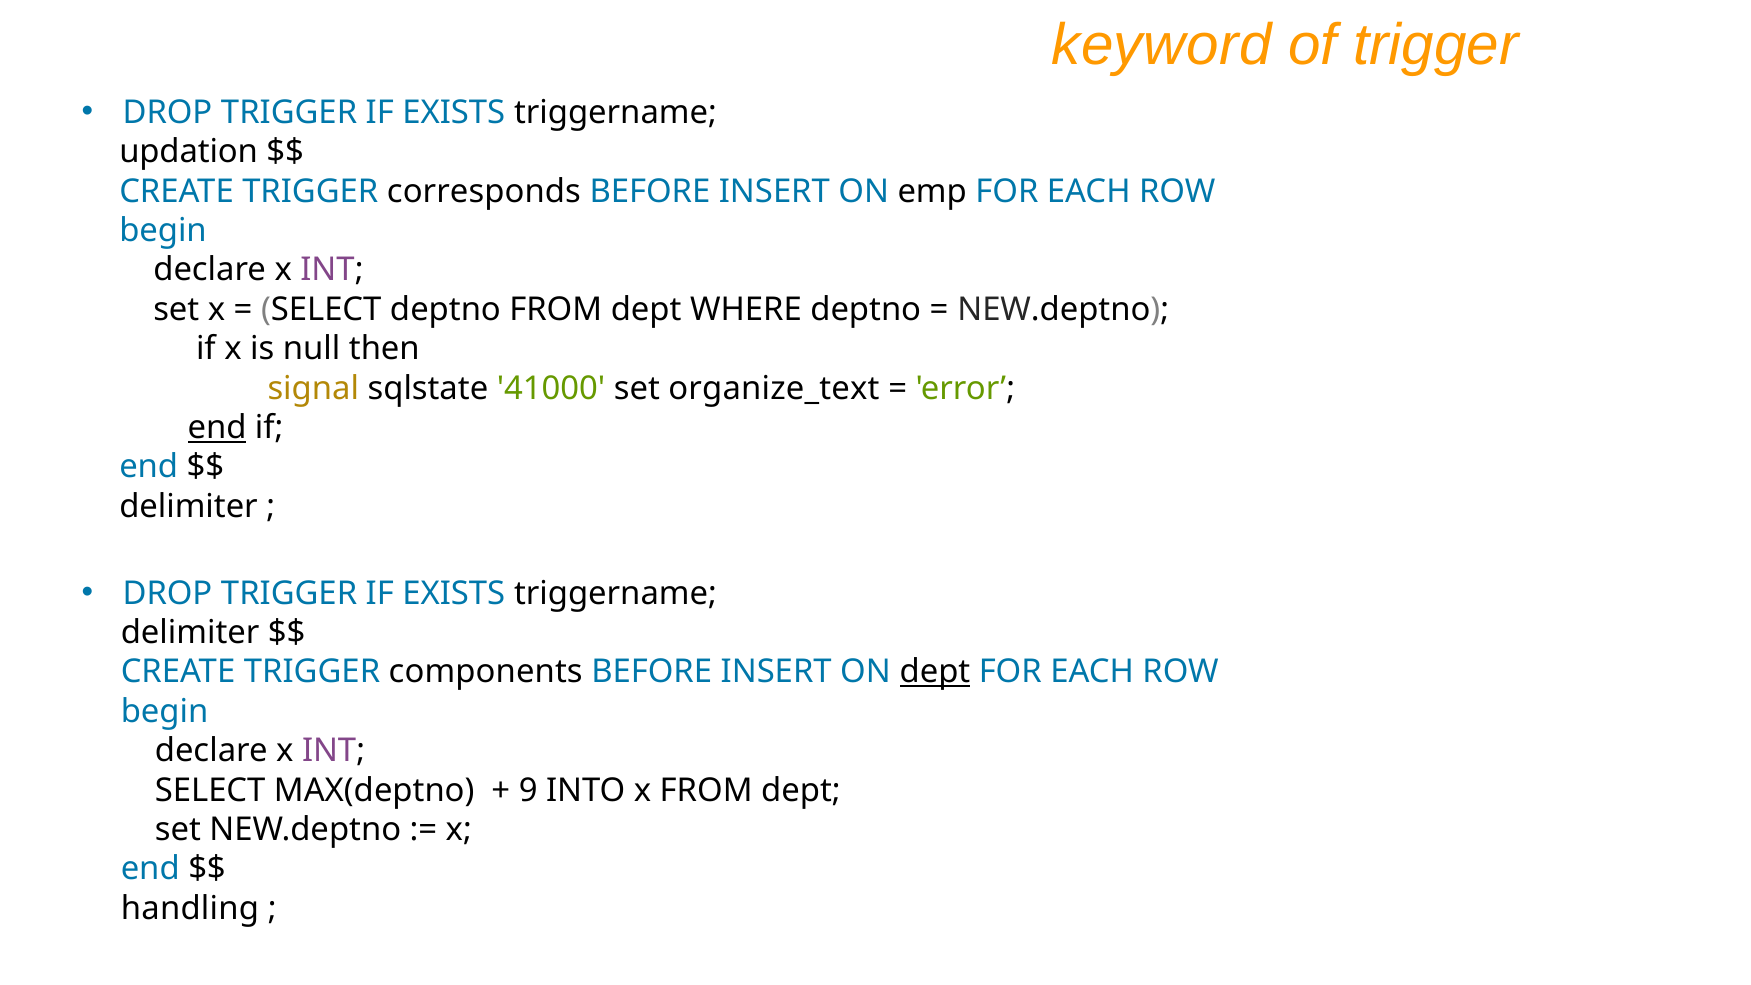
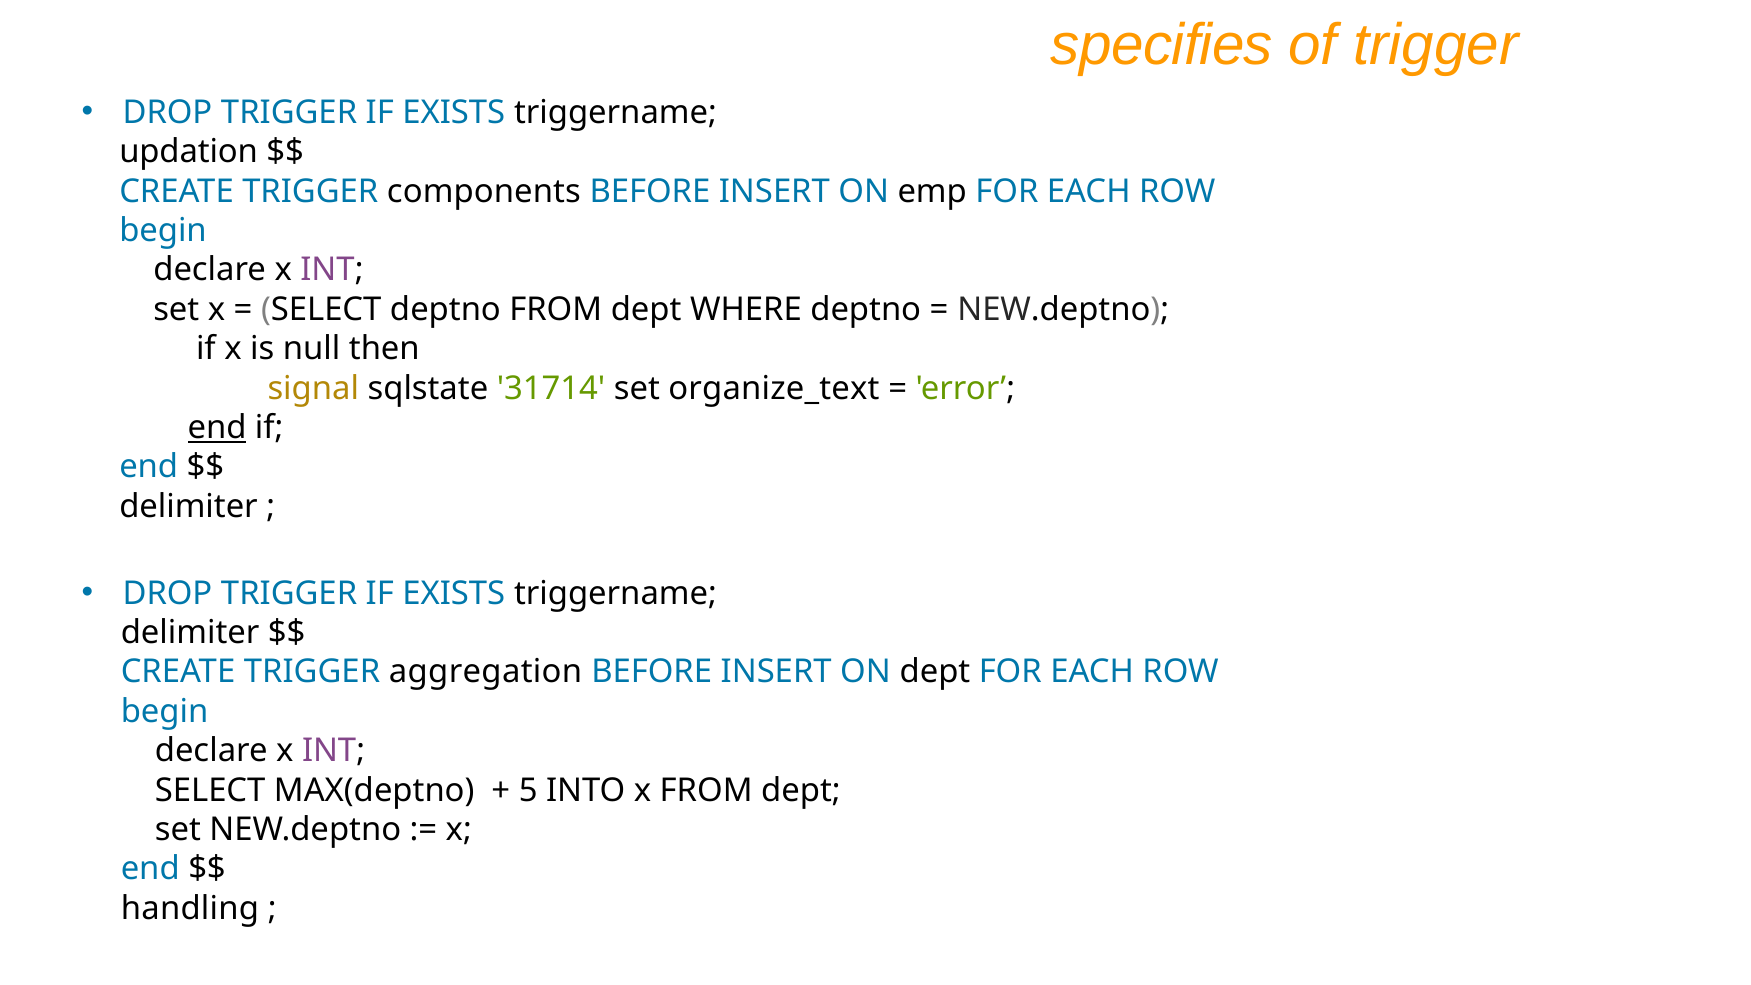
keyword: keyword -> specifies (1162, 46)
corresponds: corresponds -> components (484, 191)
41000: 41000 -> 31714 (551, 388)
components: components -> aggregation (486, 672)
dept underline: present -> none (935, 672)
9: 9 -> 5 (528, 790)
